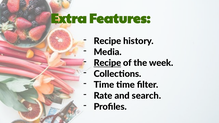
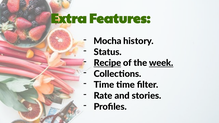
Recipe: Recipe -> Mocha (107, 41)
Media: Media -> Status (108, 52)
week underline: none -> present (161, 63)
search: search -> stories (146, 96)
